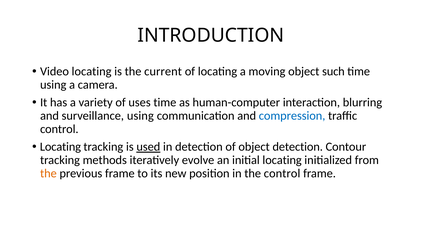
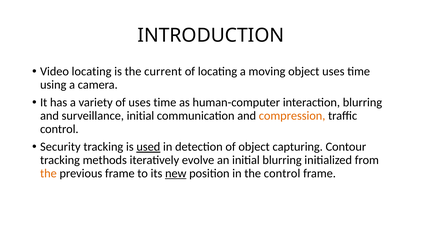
object such: such -> uses (333, 71)
surveillance using: using -> initial (140, 116)
compression colour: blue -> orange (292, 116)
Locating: Locating -> Security (60, 146)
object detection: detection -> capturing (298, 146)
initial locating: locating -> blurring (282, 160)
new underline: none -> present (176, 173)
